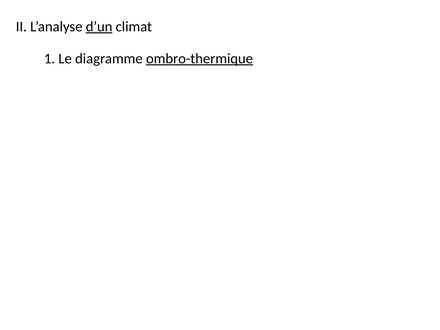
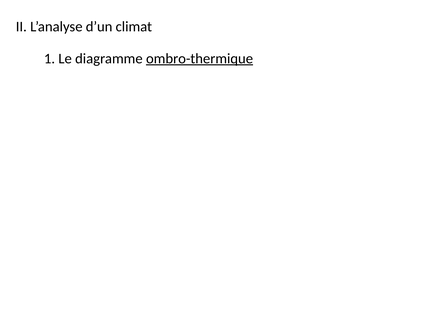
d’un underline: present -> none (99, 27)
